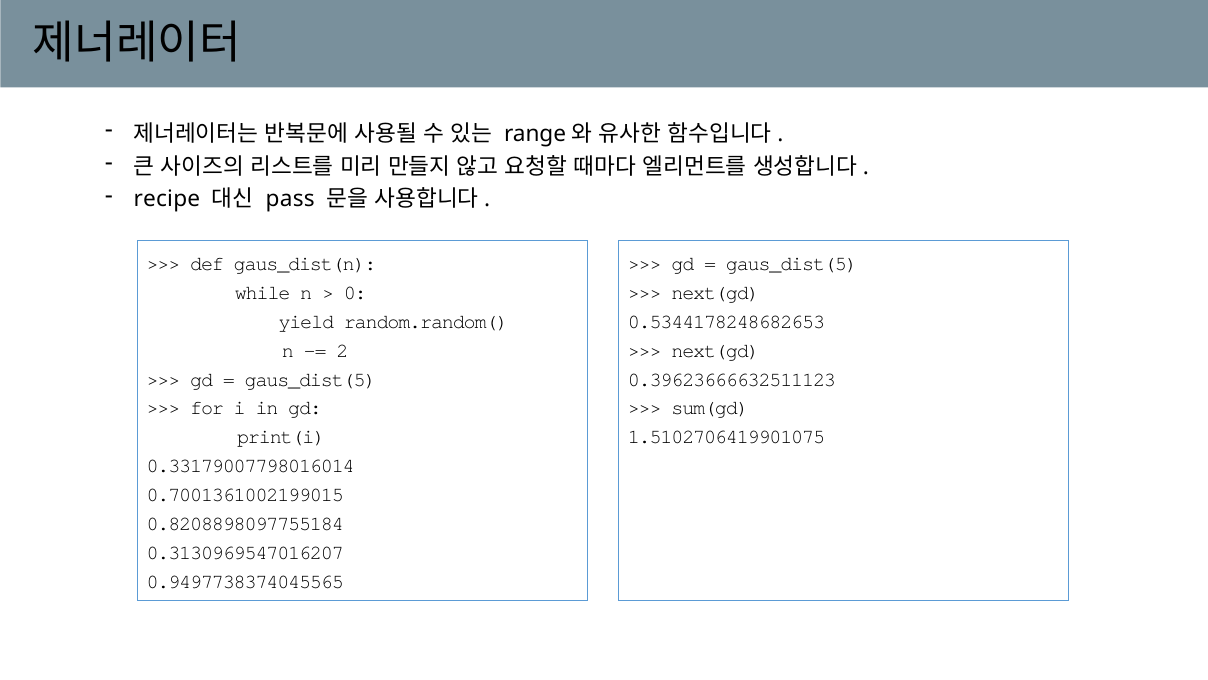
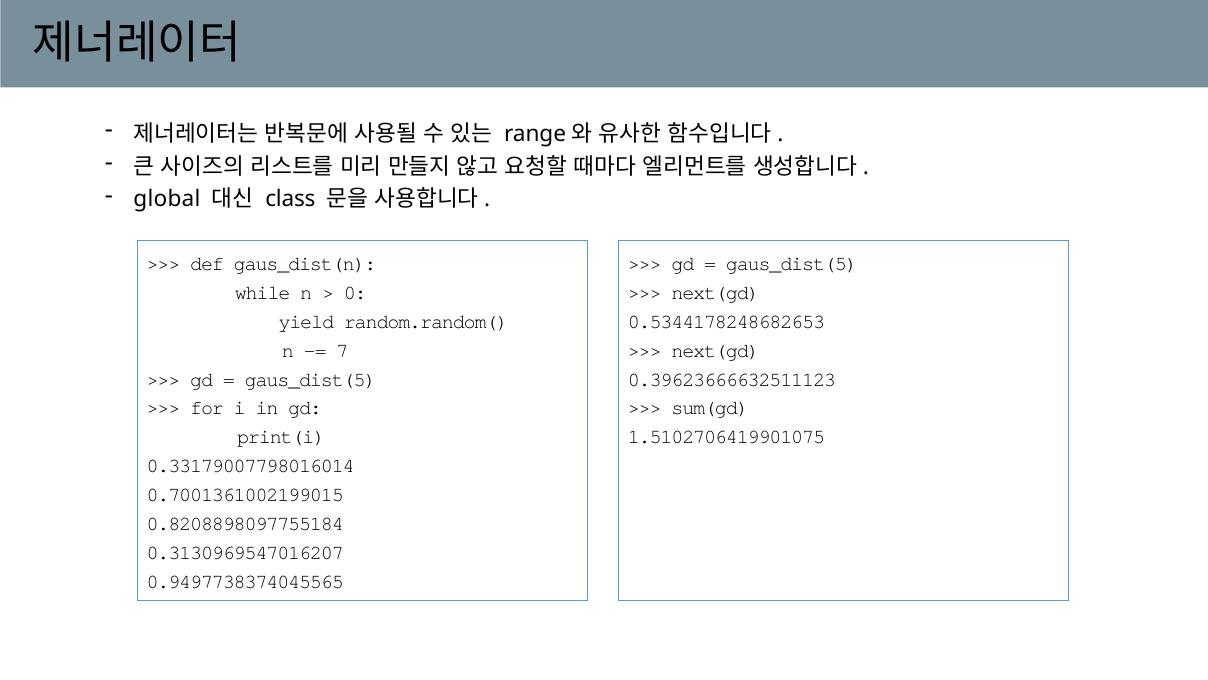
recipe: recipe -> global (167, 199)
pass: pass -> class (290, 199)
2: 2 -> 7 (342, 350)
